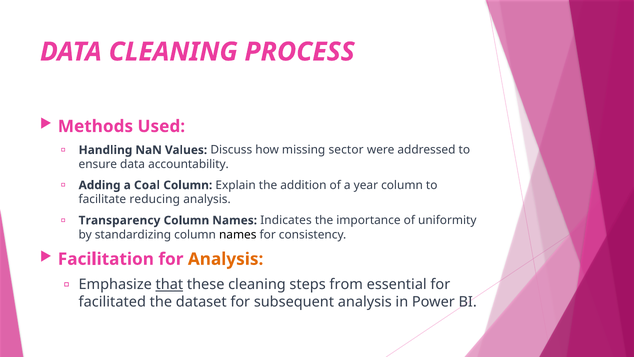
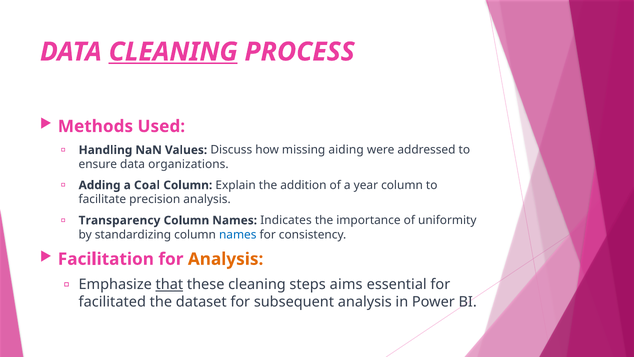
CLEANING underline: none -> present (173, 52)
sector: sector -> aiding (346, 150)
accountability: accountability -> organizations (188, 164)
reducing: reducing -> precision (155, 199)
names colour: black -> blue (238, 234)
from: from -> aims (346, 284)
